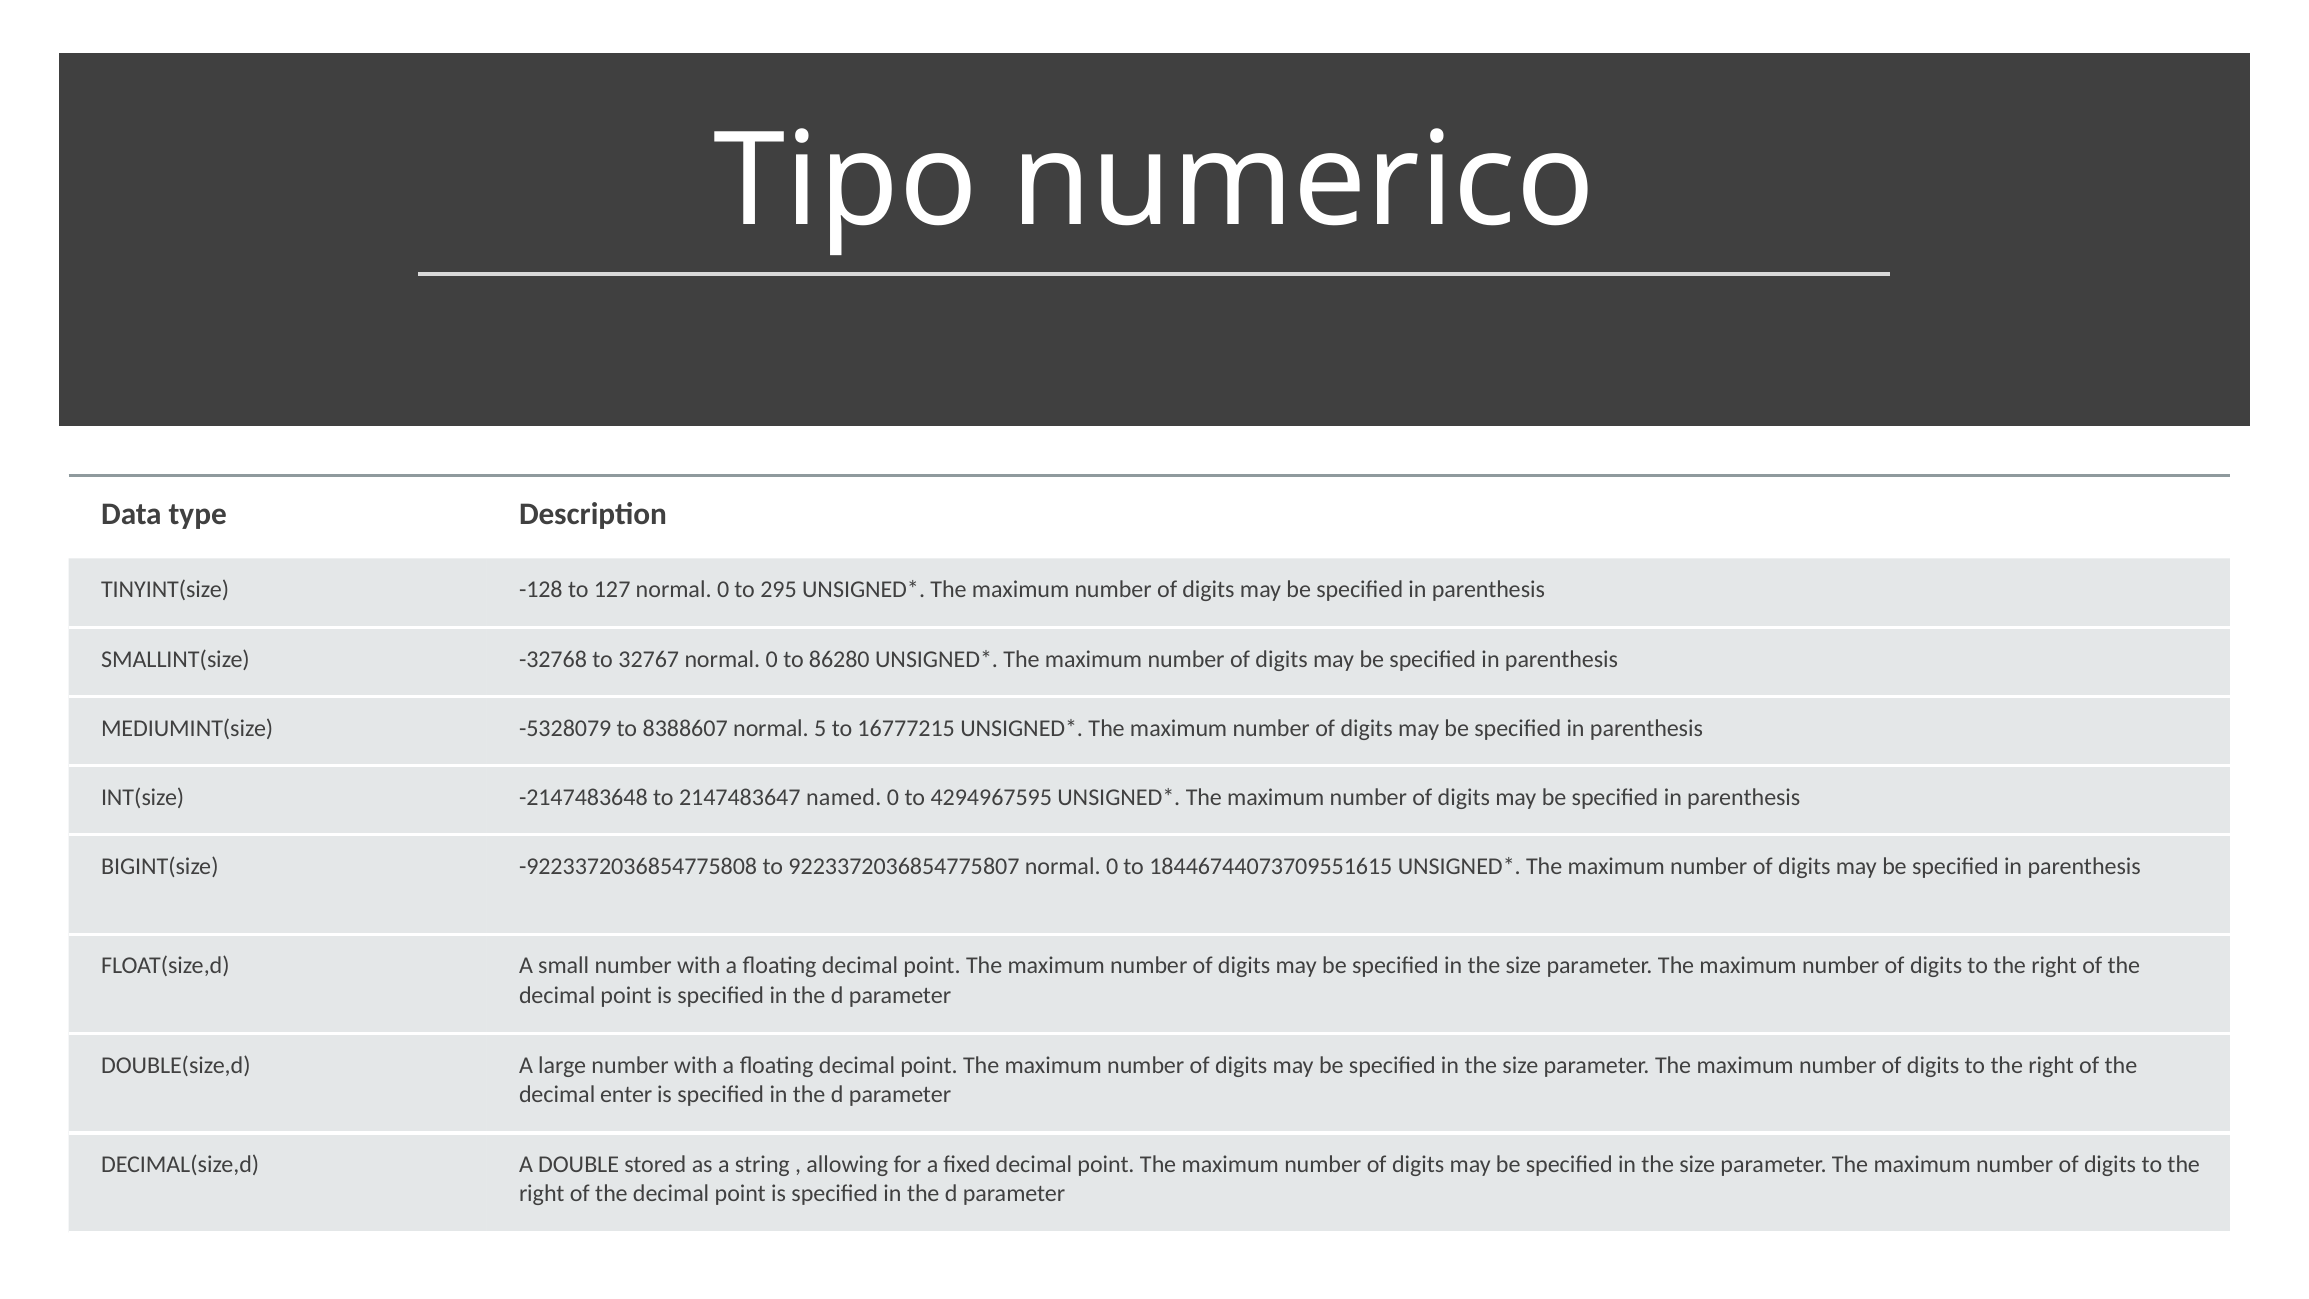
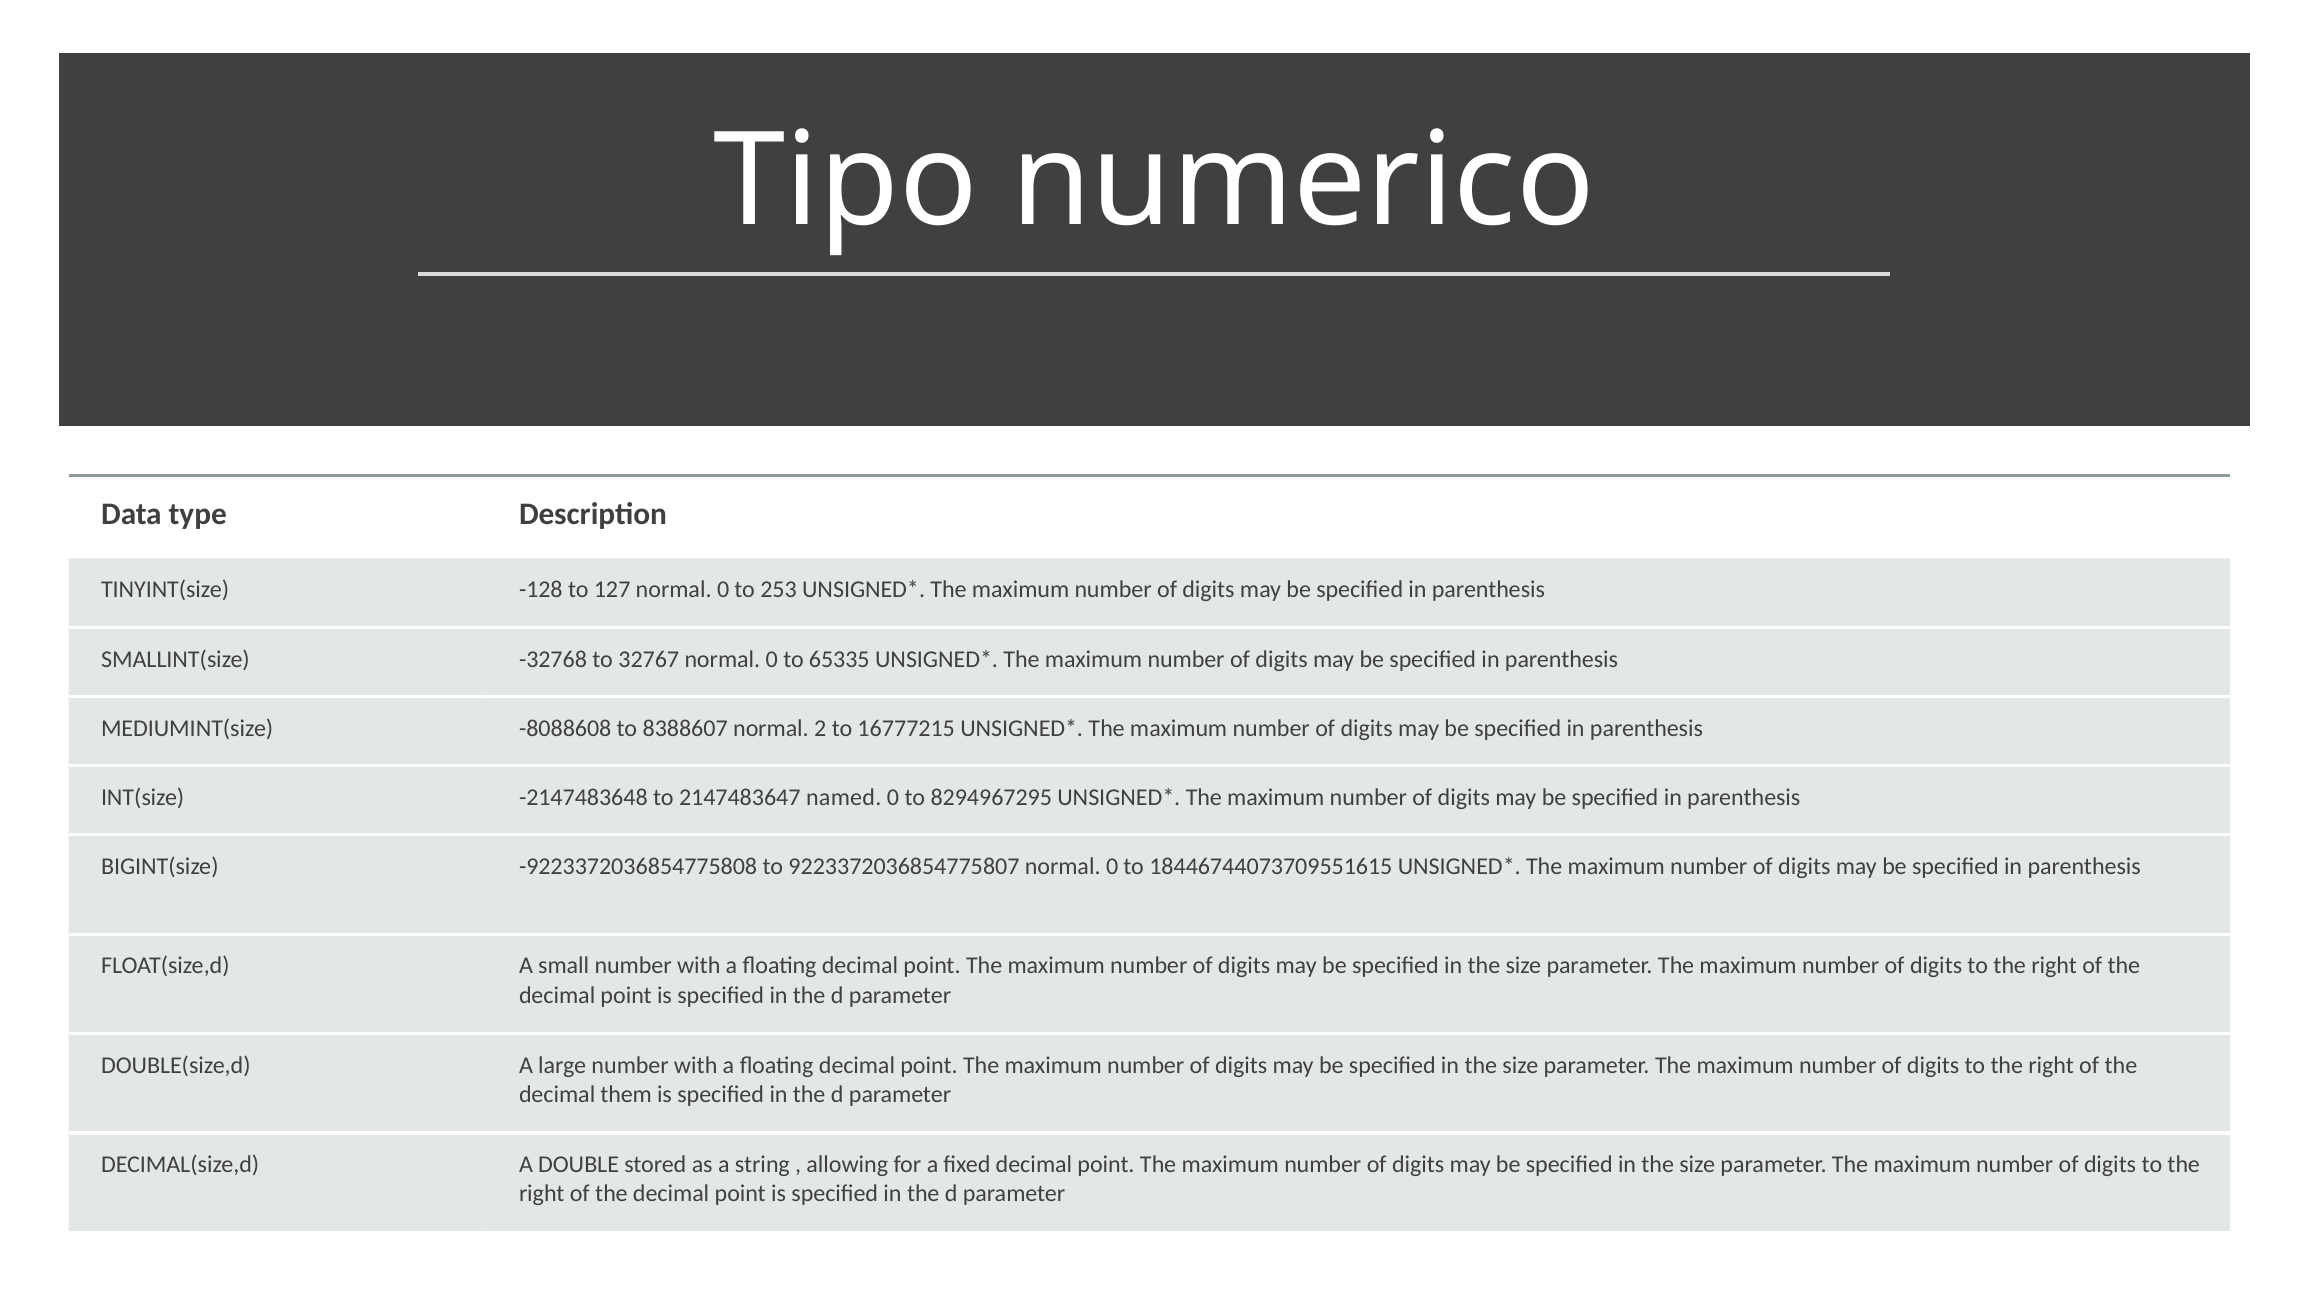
295: 295 -> 253 (779, 590)
86280: 86280 -> 65335 (839, 659)
-5328079: -5328079 -> -8088608 (565, 728)
5: 5 -> 2 (820, 728)
4294967595: 4294967595 -> 8294967295 (991, 797)
enter: enter -> them (626, 1094)
